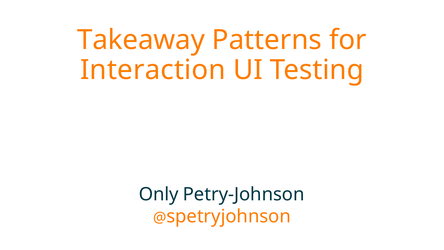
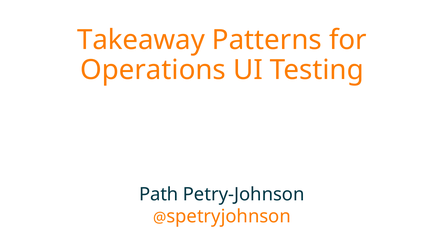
Interaction: Interaction -> Operations (153, 70)
Only: Only -> Path (159, 194)
